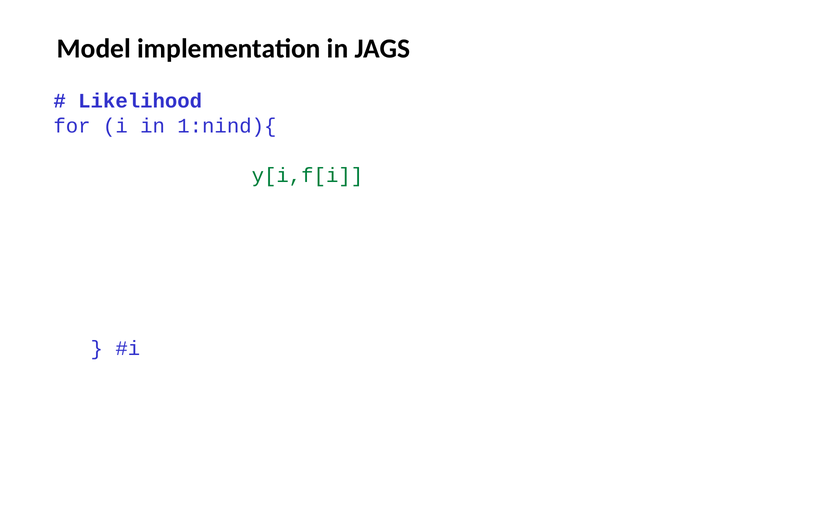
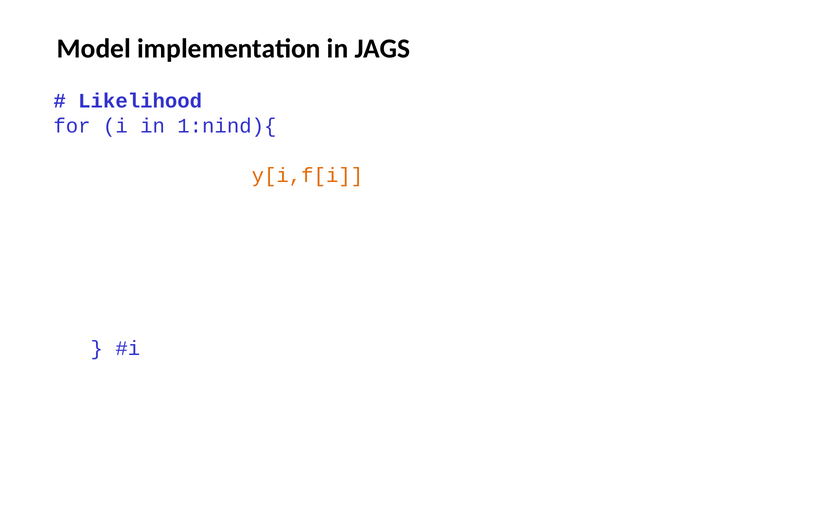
y[i,f[i colour: green -> orange (307, 175)
